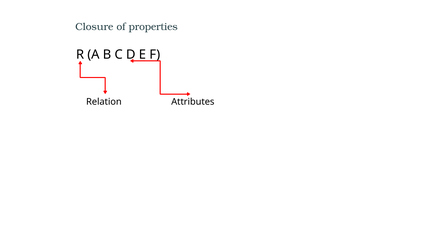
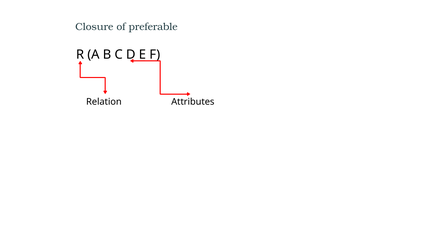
properties: properties -> preferable (153, 27)
